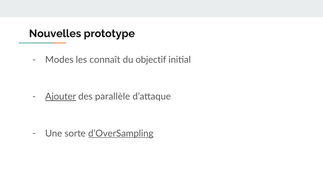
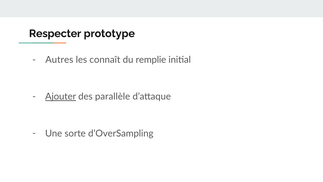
Nouvelles: Nouvelles -> Respecter (55, 33)
Modes: Modes -> Autres (59, 60)
objectif: objectif -> remplie (151, 60)
d’OverSampling underline: present -> none (121, 133)
